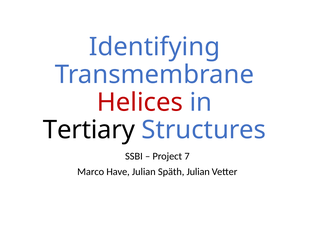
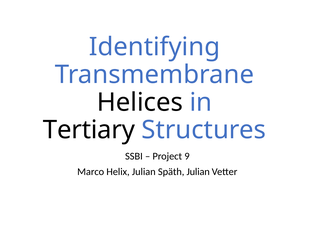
Helices colour: red -> black (140, 103)
7: 7 -> 9 (187, 157)
Have: Have -> Helix (118, 172)
